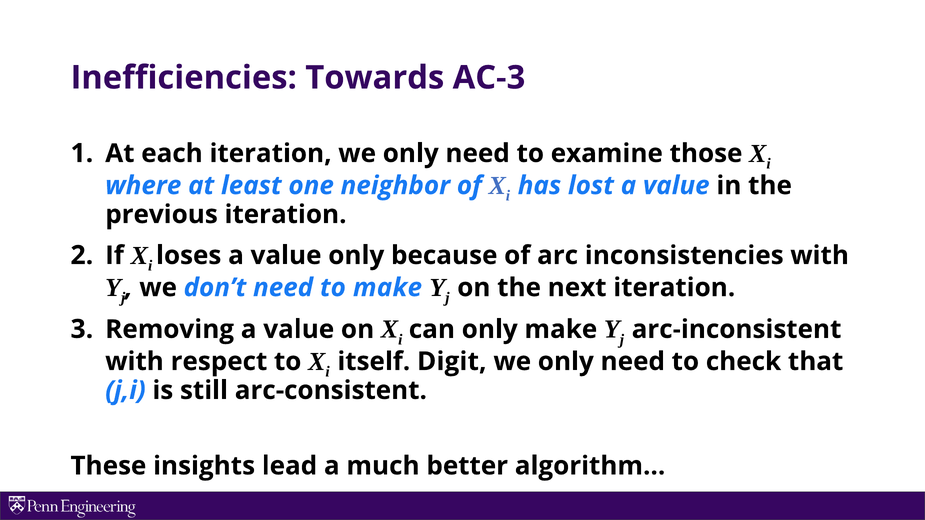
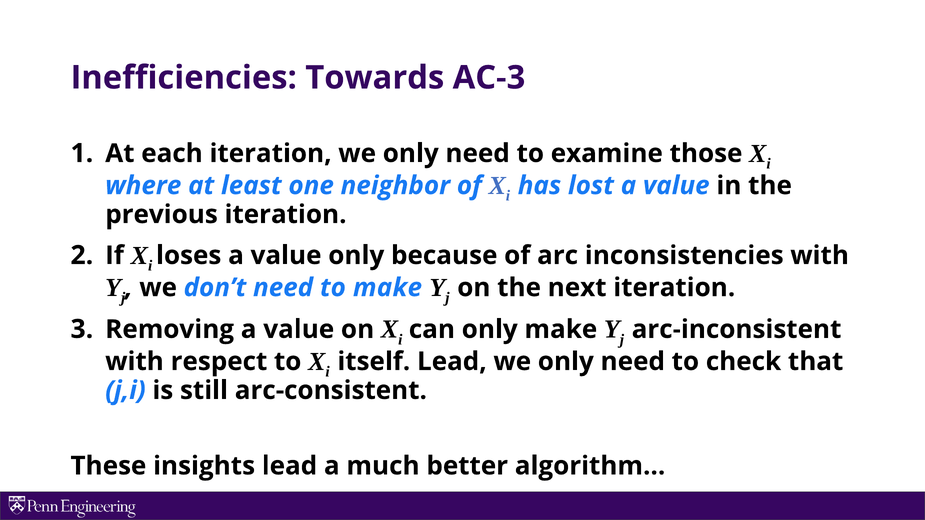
itself Digit: Digit -> Lead (452, 362)
